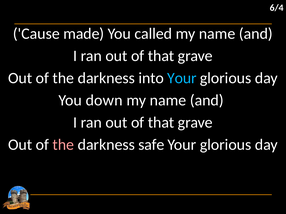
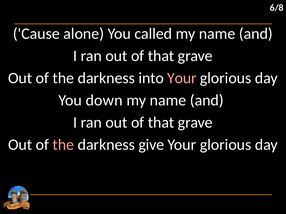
6/4: 6/4 -> 6/8 (277, 8)
made: made -> alone (84, 34)
Your colour: light blue -> pink (182, 78)
safe: safe -> give (151, 145)
